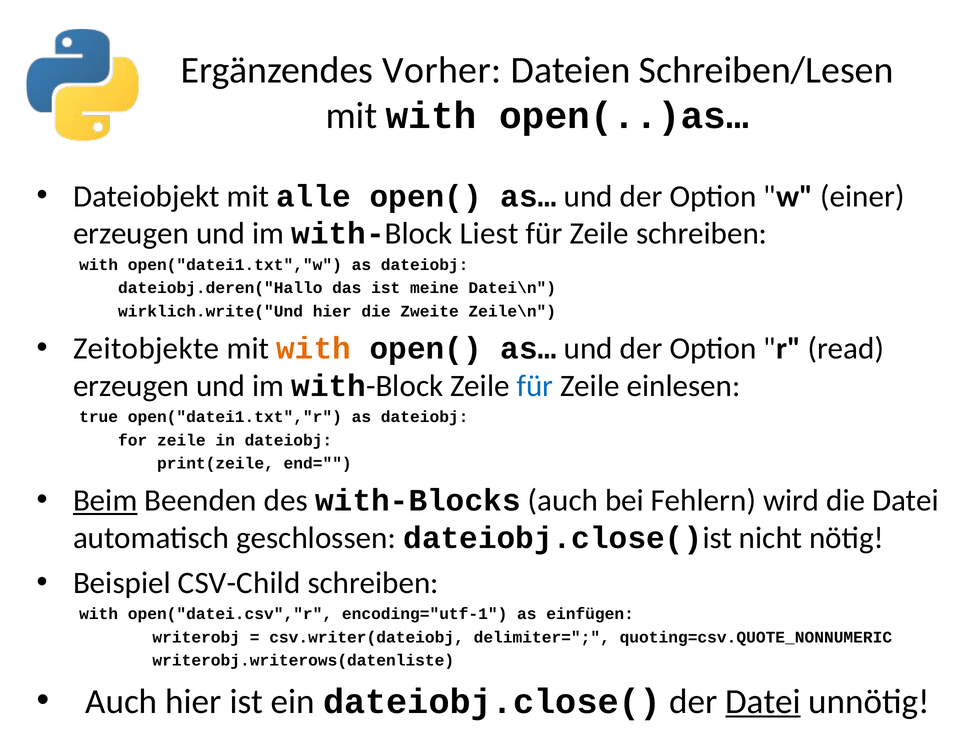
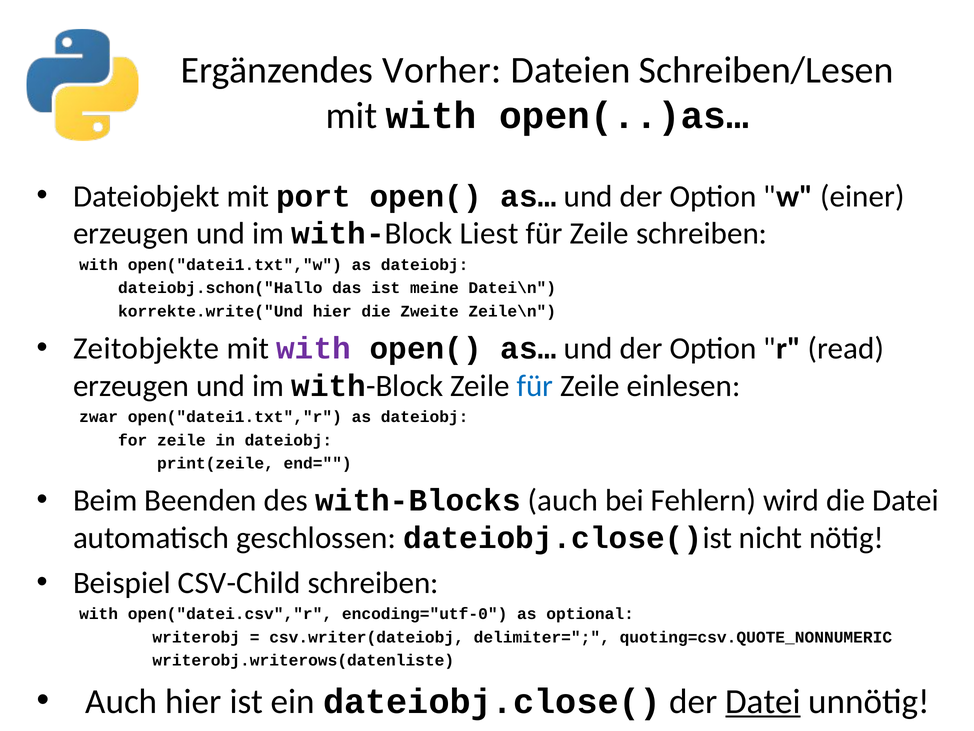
alle: alle -> port (314, 196)
dateiobj.deren("Hallo: dateiobj.deren("Hallo -> dateiobj.schon("Hallo (220, 288)
wirklich.write("Und: wirklich.write("Und -> korrekte.write("Und (211, 311)
with colour: orange -> purple (314, 348)
true: true -> zwar (99, 417)
Beim underline: present -> none (105, 500)
encoding="utf-1: encoding="utf-1 -> encoding="utf-0 (425, 614)
einfügen: einfügen -> optional (590, 614)
